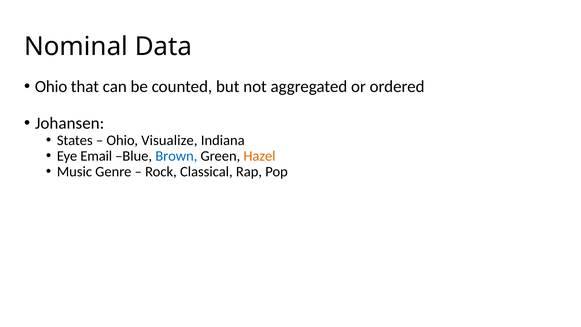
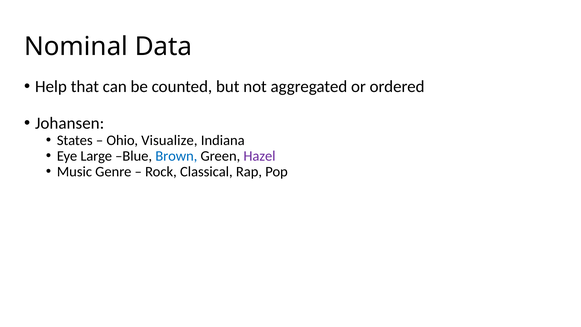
Ohio: Ohio -> Help (51, 87)
Email: Email -> Large (96, 156)
Hazel colour: orange -> purple (260, 156)
